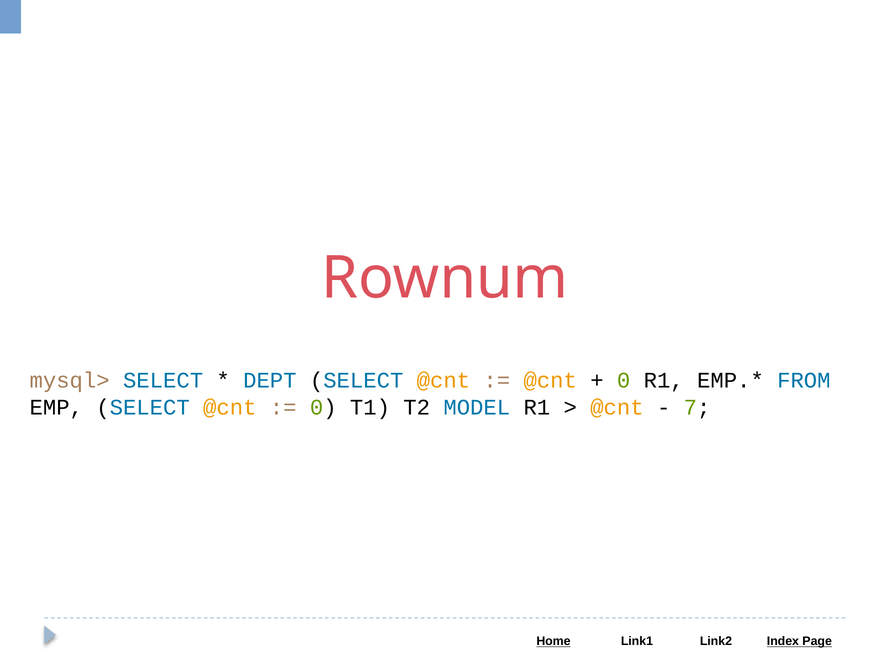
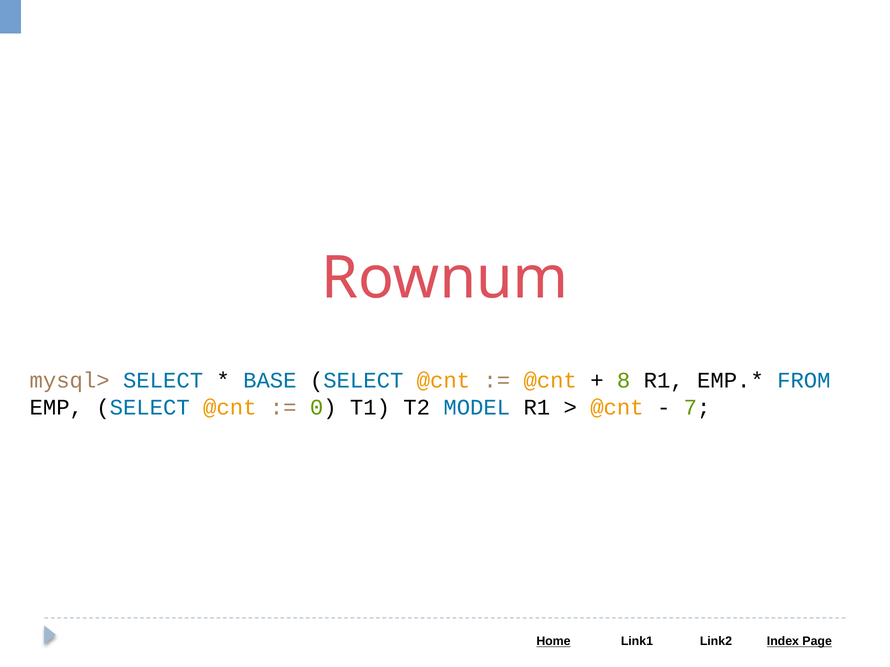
DEPT: DEPT -> BASE (270, 381)
0: 0 -> 8 (624, 381)
